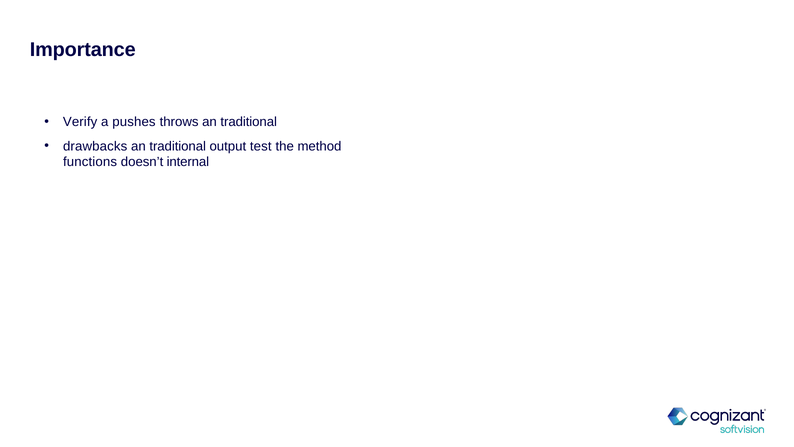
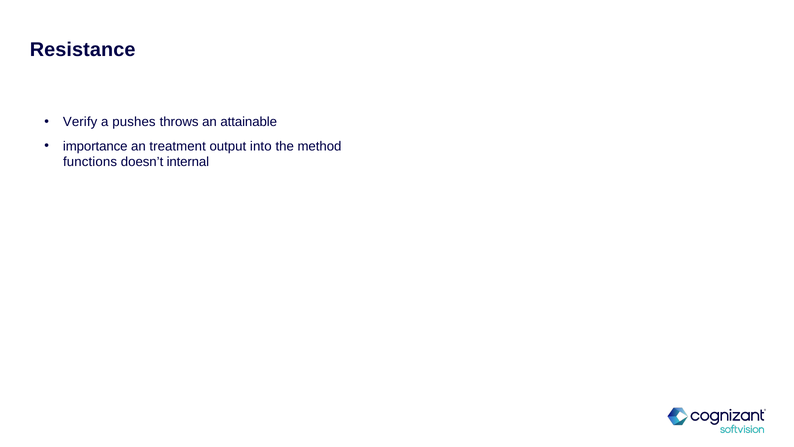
Importance: Importance -> Resistance (83, 50)
throws an traditional: traditional -> attainable (249, 122)
drawbacks: drawbacks -> importance (95, 146)
traditional: traditional -> treatment (178, 146)
test: test -> into (261, 146)
